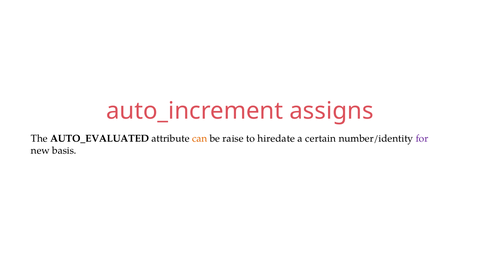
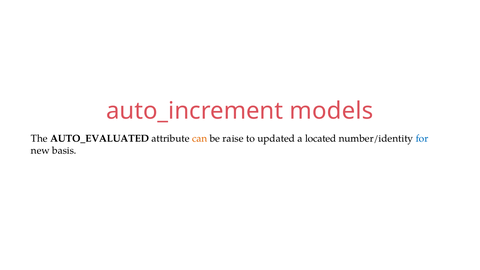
assigns: assigns -> models (331, 111)
hiredate: hiredate -> updated (276, 139)
certain: certain -> located (321, 139)
for colour: purple -> blue (422, 139)
